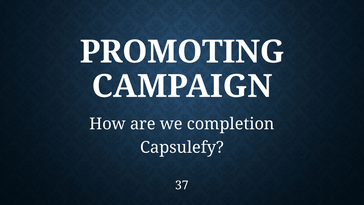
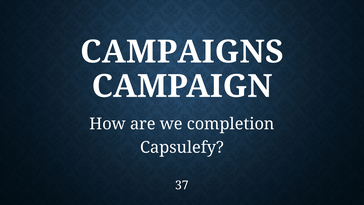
PROMOTING: PROMOTING -> CAMPAIGNS (182, 52)
